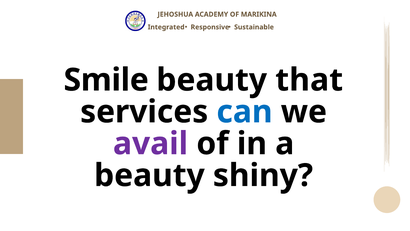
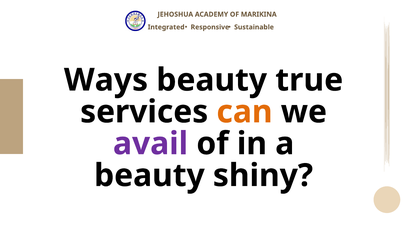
Smile: Smile -> Ways (106, 80)
that: that -> true (309, 80)
can colour: blue -> orange (245, 112)
